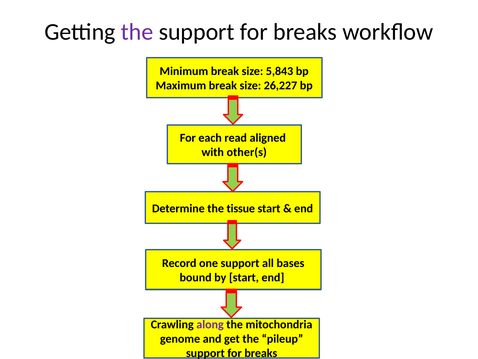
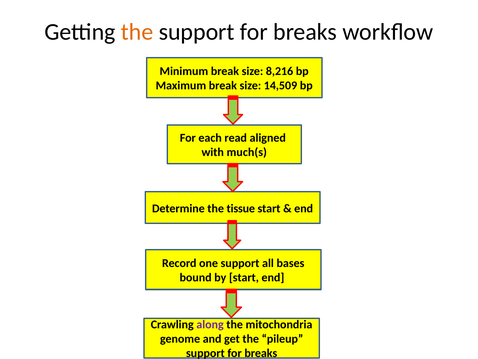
the colour: purple -> orange (137, 32)
5,843: 5,843 -> 8,216 (280, 71)
26,227: 26,227 -> 14,509 (280, 86)
other(s: other(s -> much(s (247, 152)
